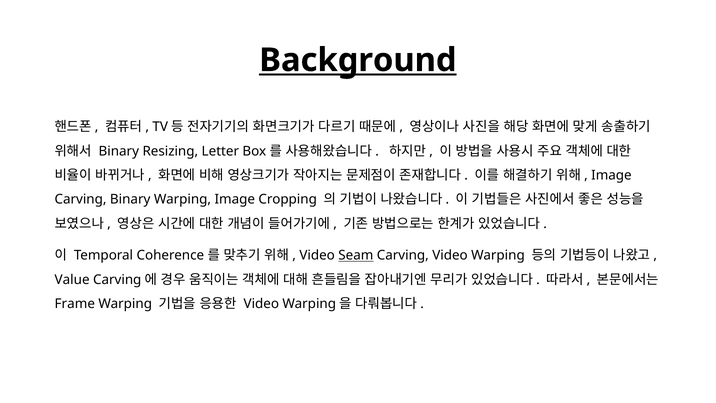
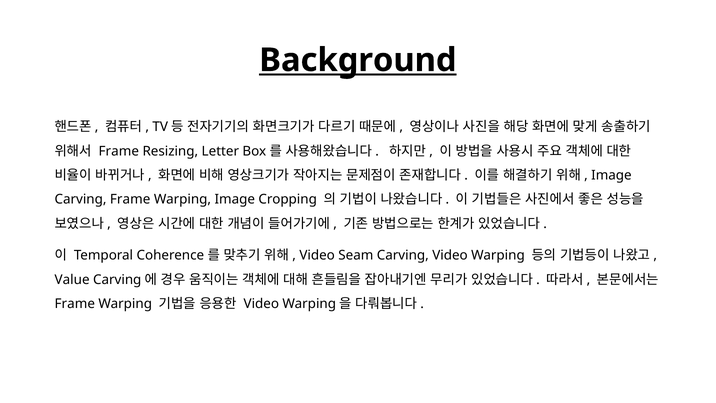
Binary: Binary -> Frame (119, 151)
Carving Binary: Binary -> Frame (130, 199)
Seam underline: present -> none (356, 255)
